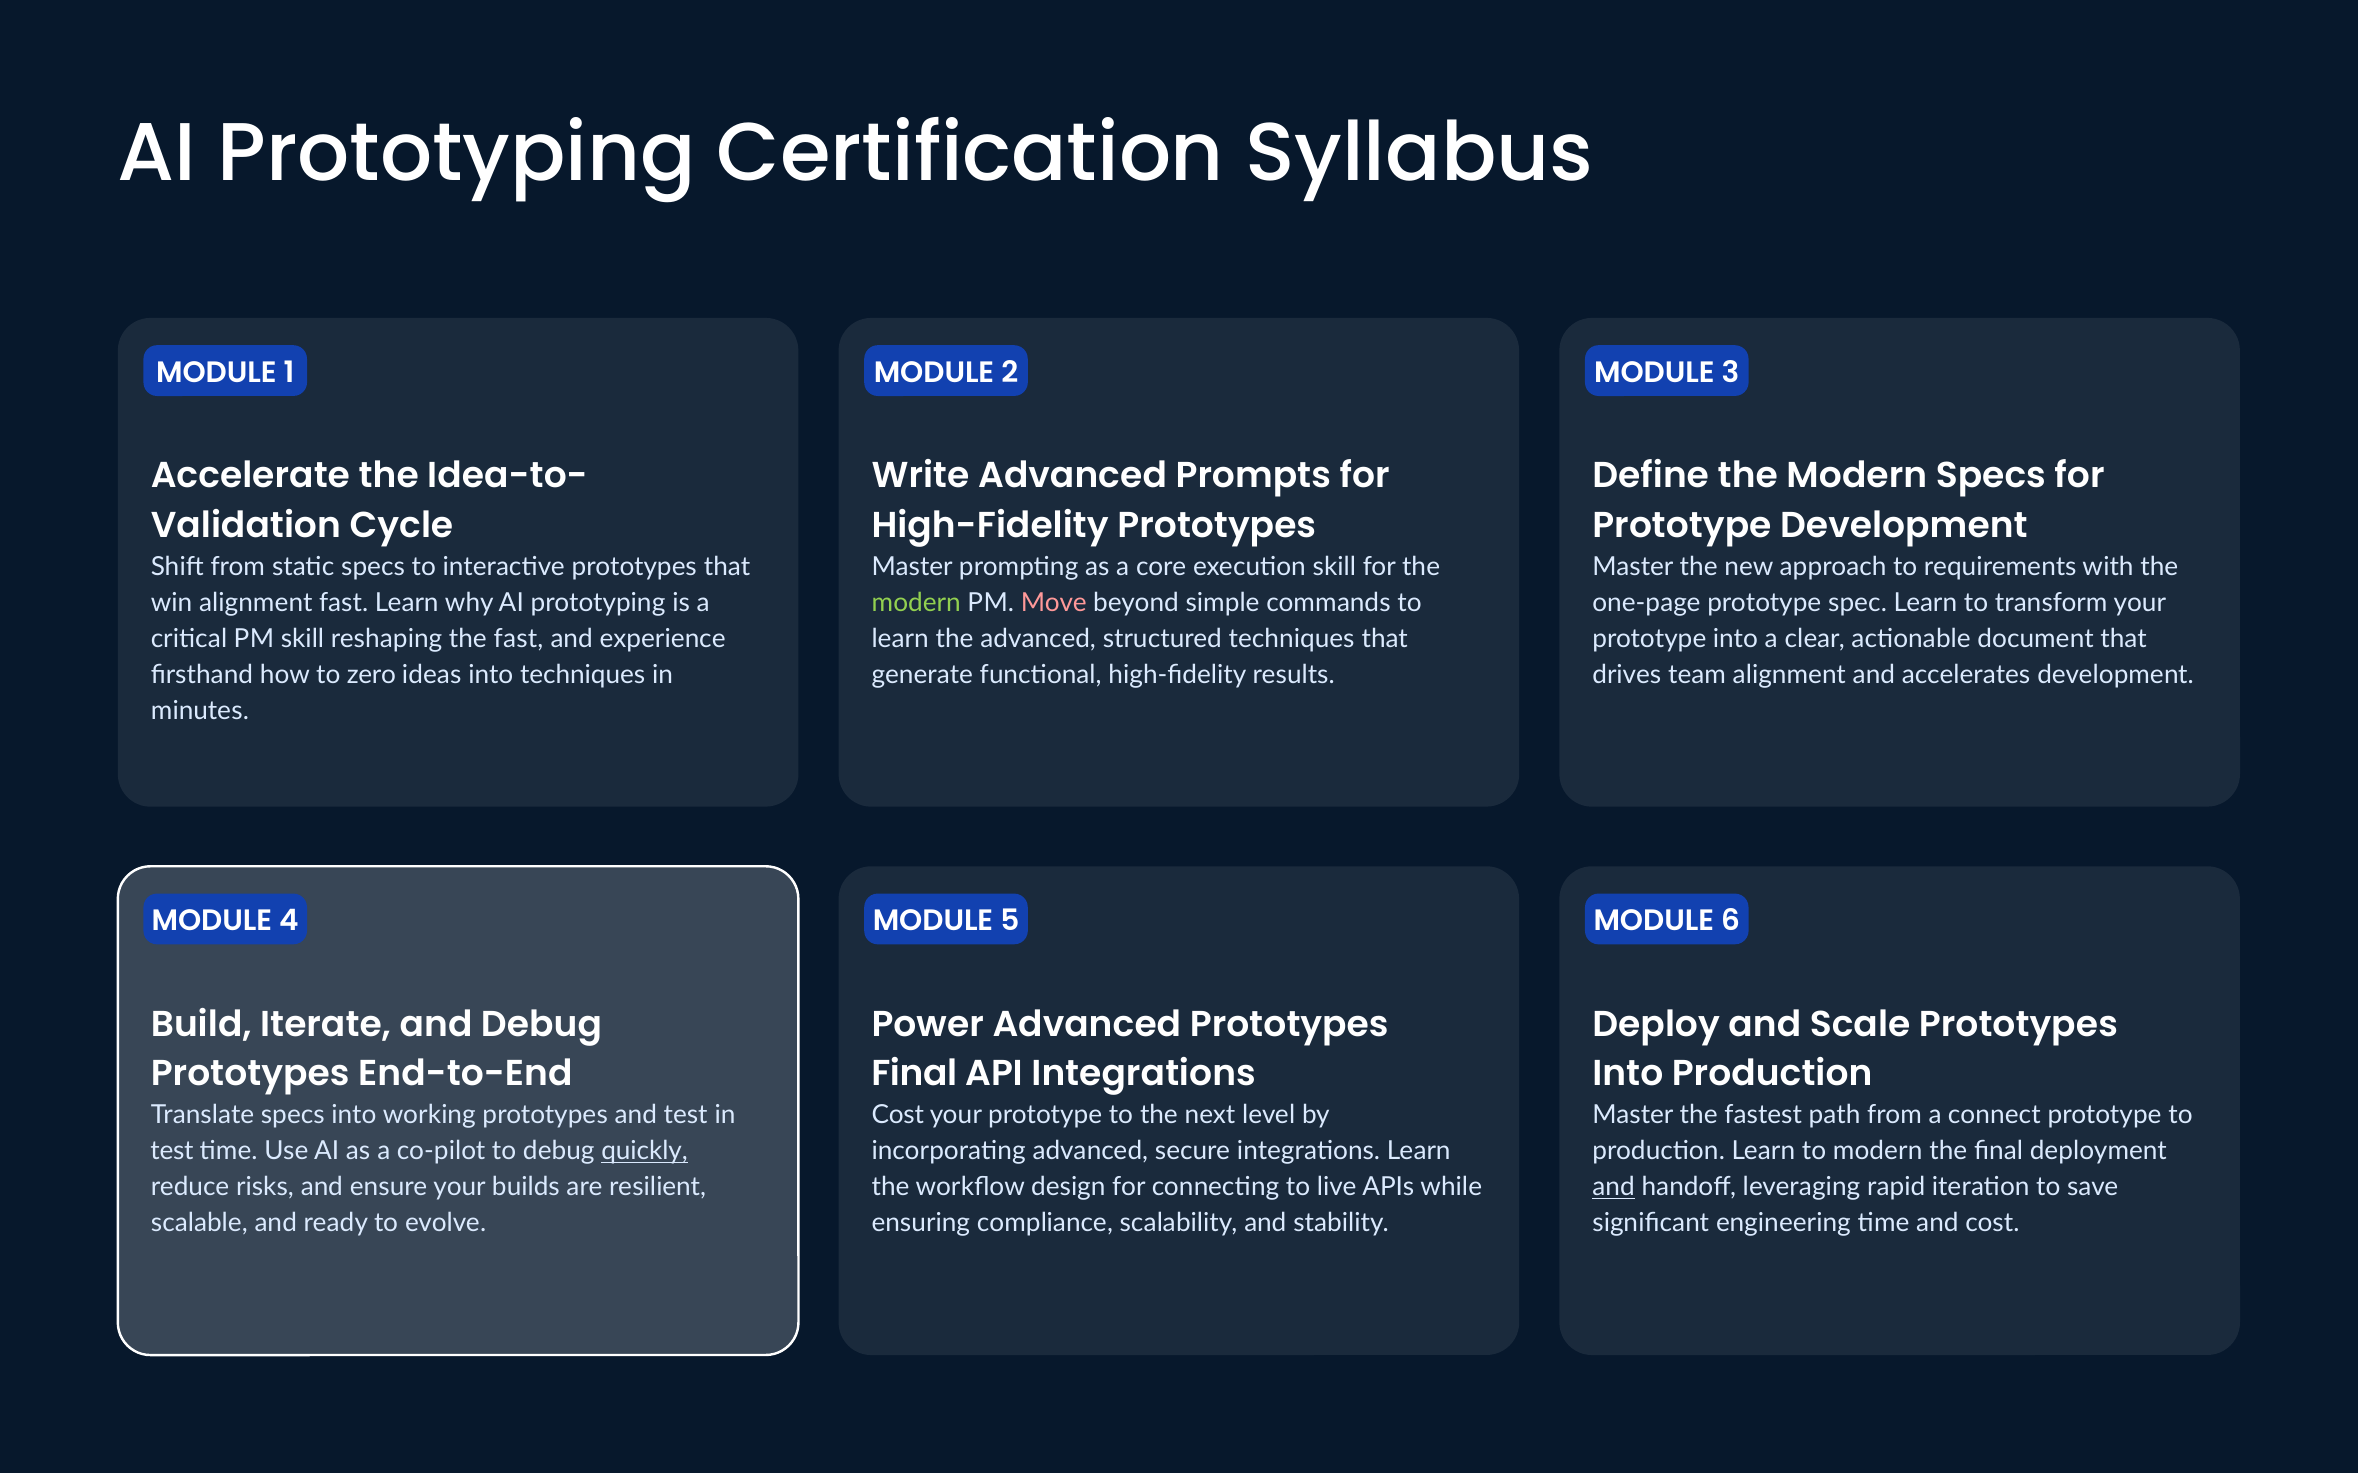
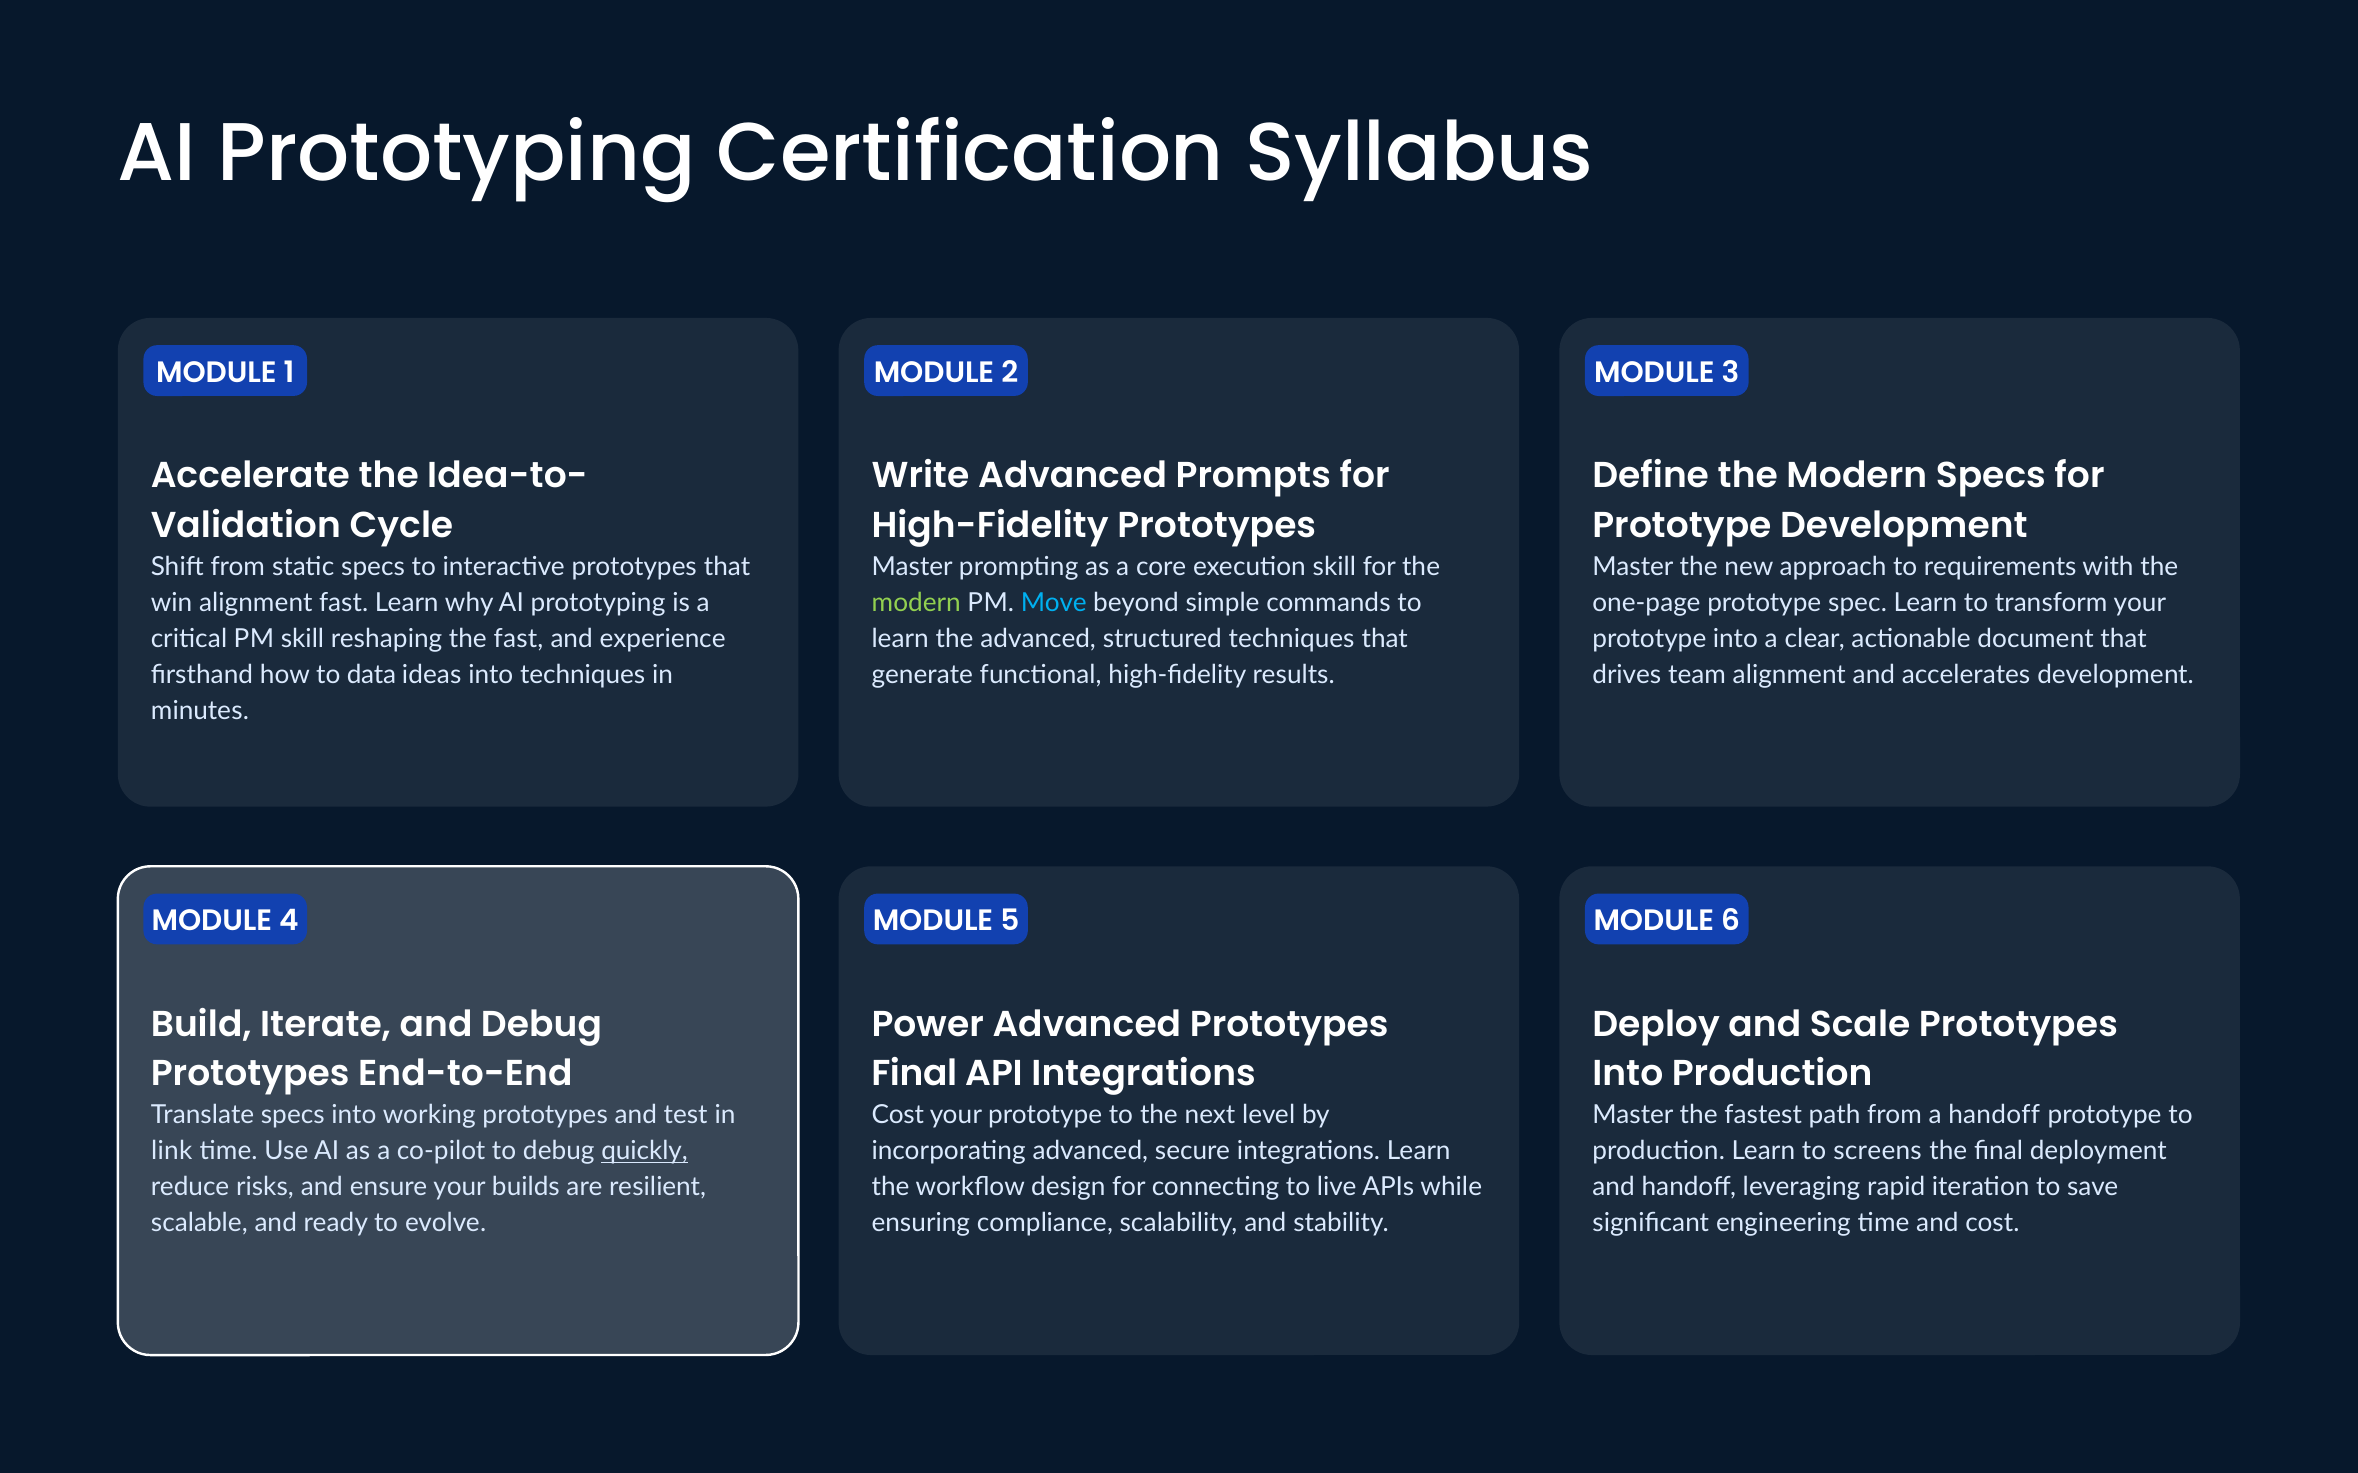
Move colour: pink -> light blue (1054, 603)
zero: zero -> data (371, 675)
a connect: connect -> handoff (1994, 1116)
test: test -> link (172, 1152)
to modern: modern -> screens (1878, 1152)
and underline: present -> none (1614, 1188)
